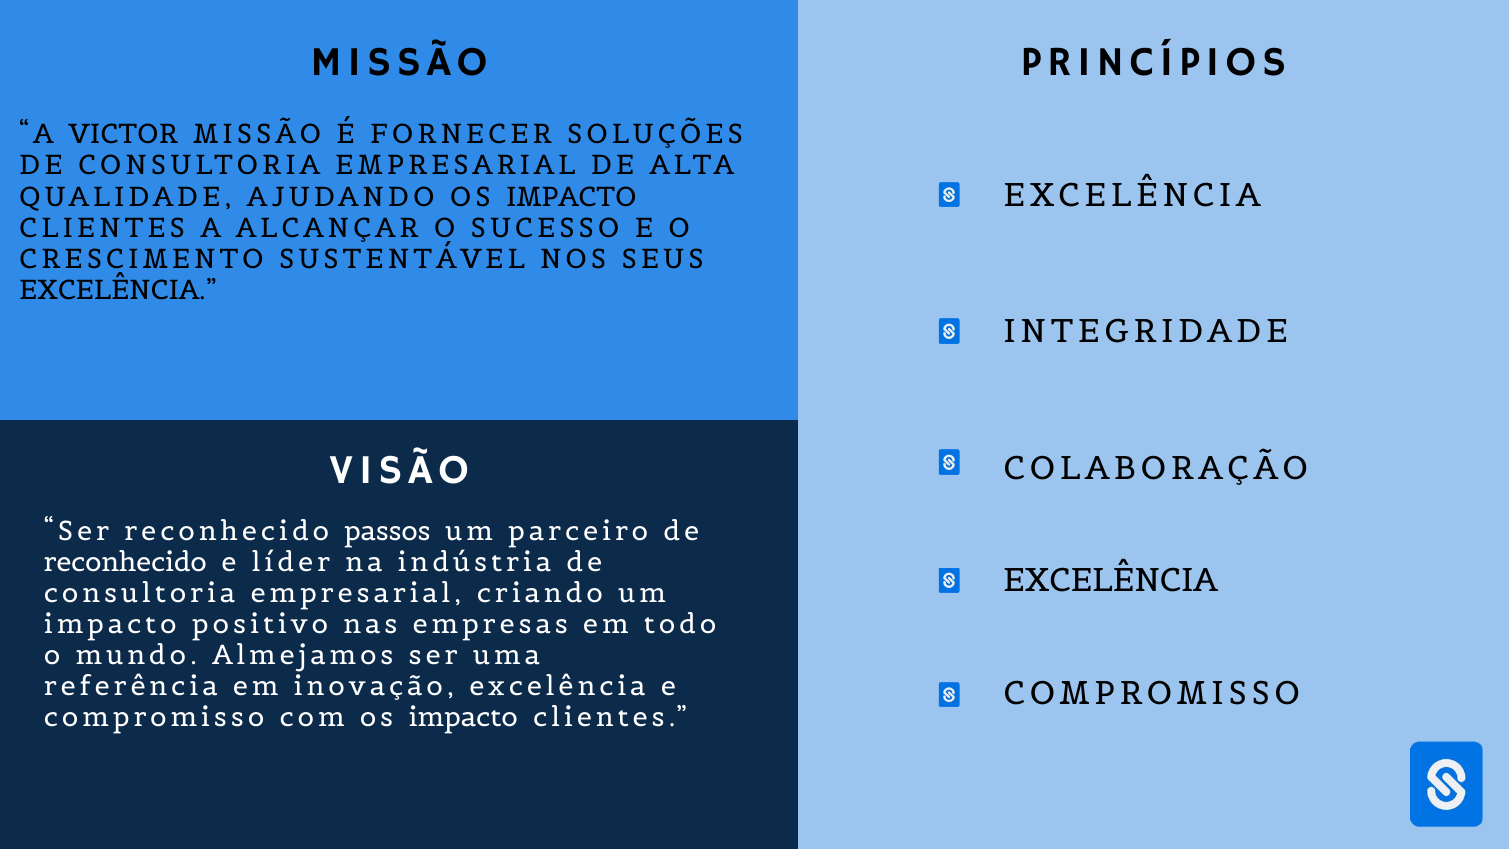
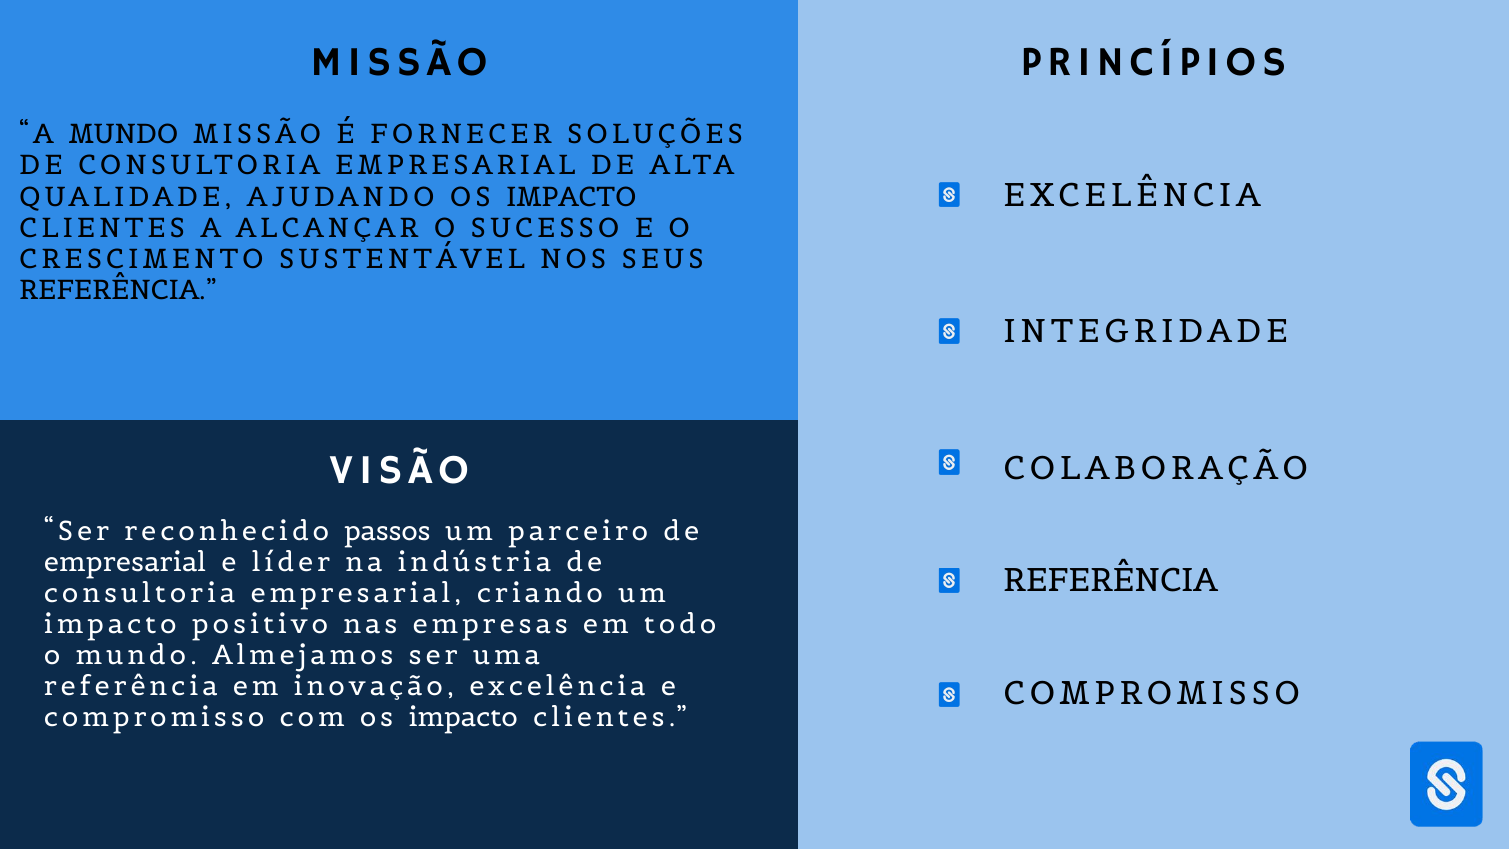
A VICTOR: VICTOR -> MUNDO (123, 135)
EXCELÊNCIA: EXCELÊNCIA -> REFERÊNCIA (118, 290)
reconhecido: reconhecido -> empresarial (125, 562)
EXCELÊNCIA: EXCELÊNCIA -> REFERÊNCIA (1110, 581)
